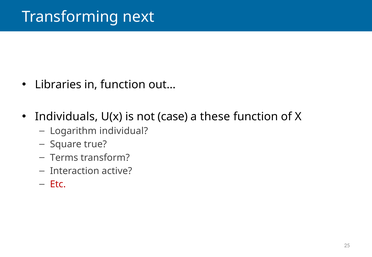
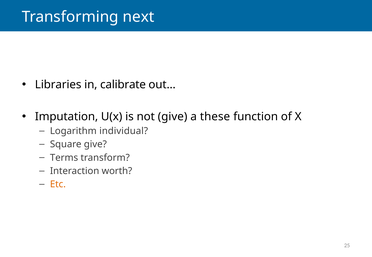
in function: function -> calibrate (123, 85)
Individuals: Individuals -> Imputation (66, 117)
not case: case -> give (173, 117)
Square true: true -> give (95, 145)
active: active -> worth (117, 171)
Etc colour: red -> orange (58, 185)
